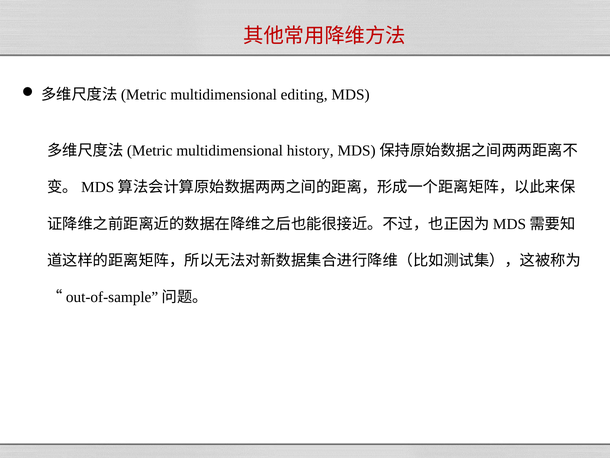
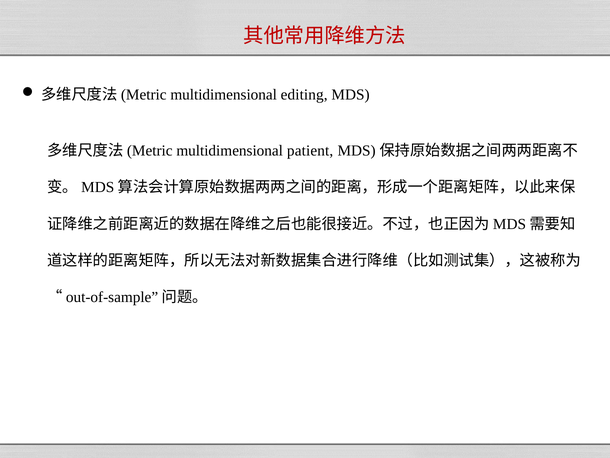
history: history -> patient (310, 151)
